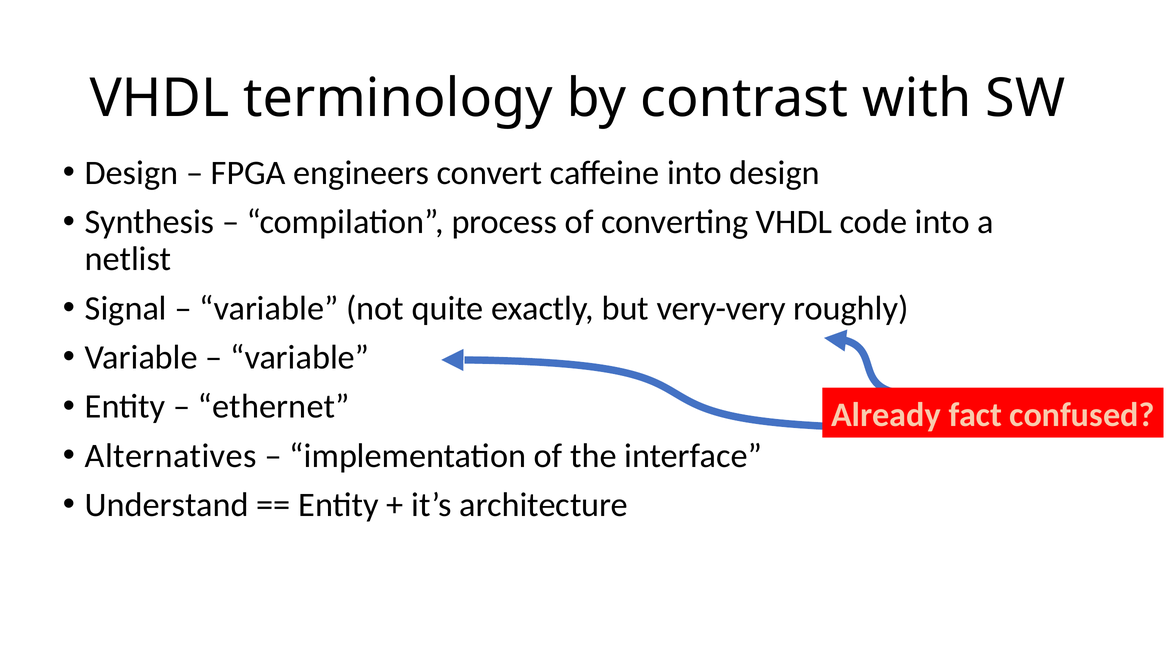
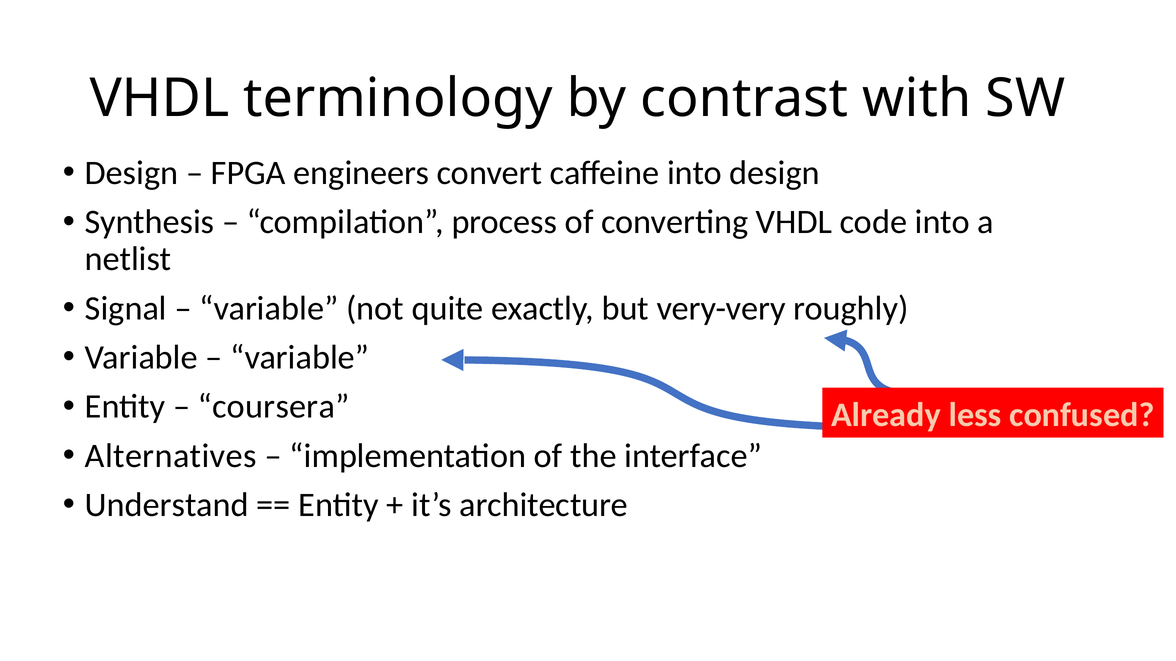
ethernet: ethernet -> coursera (274, 407)
fact: fact -> less (975, 415)
